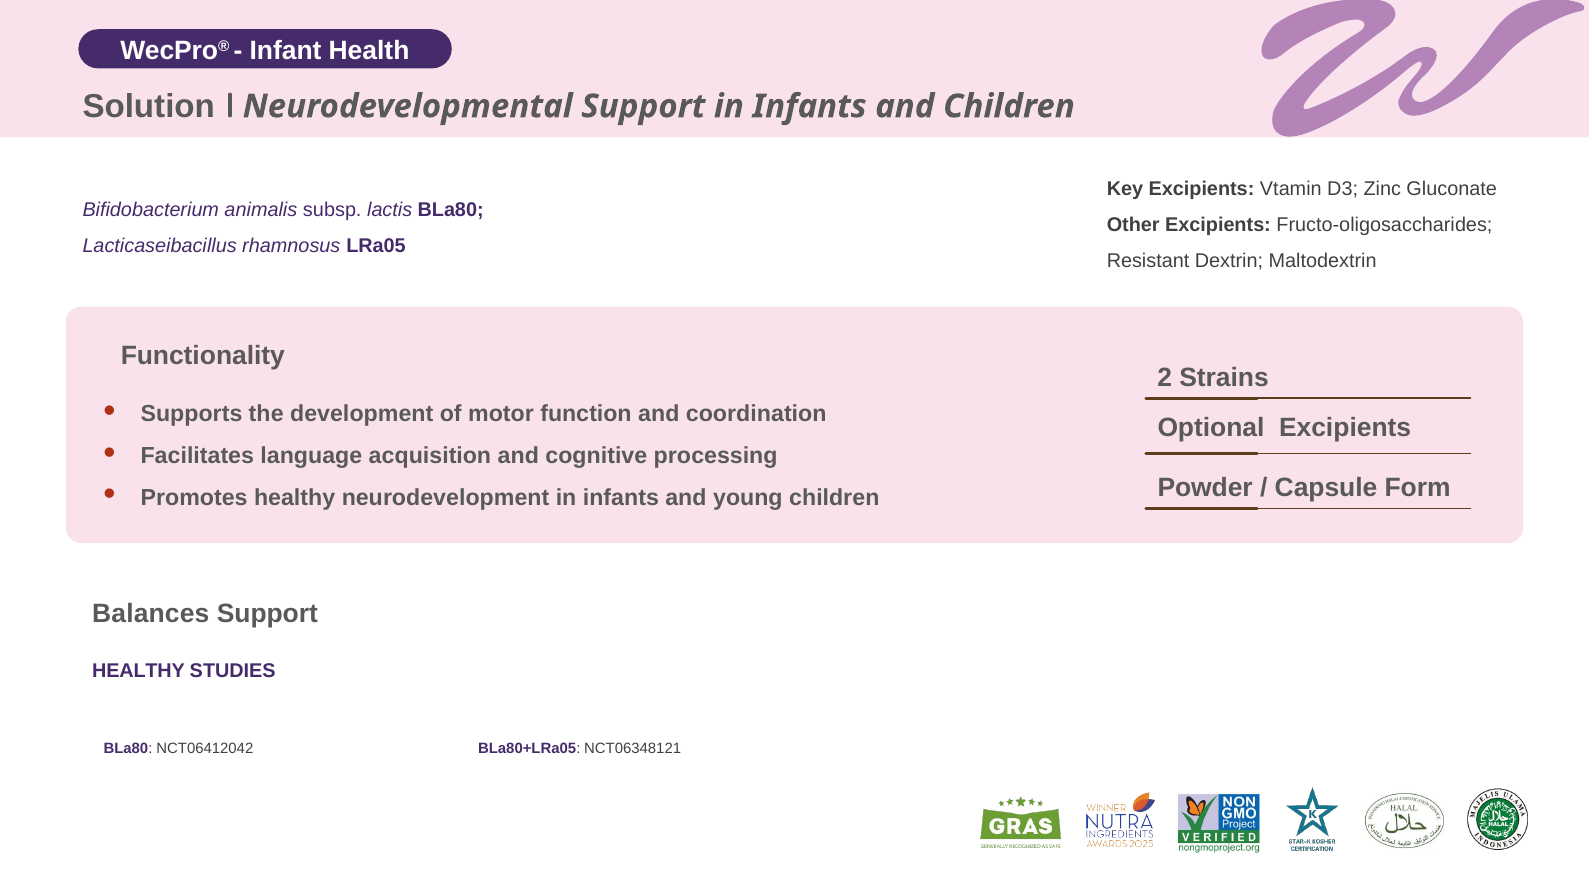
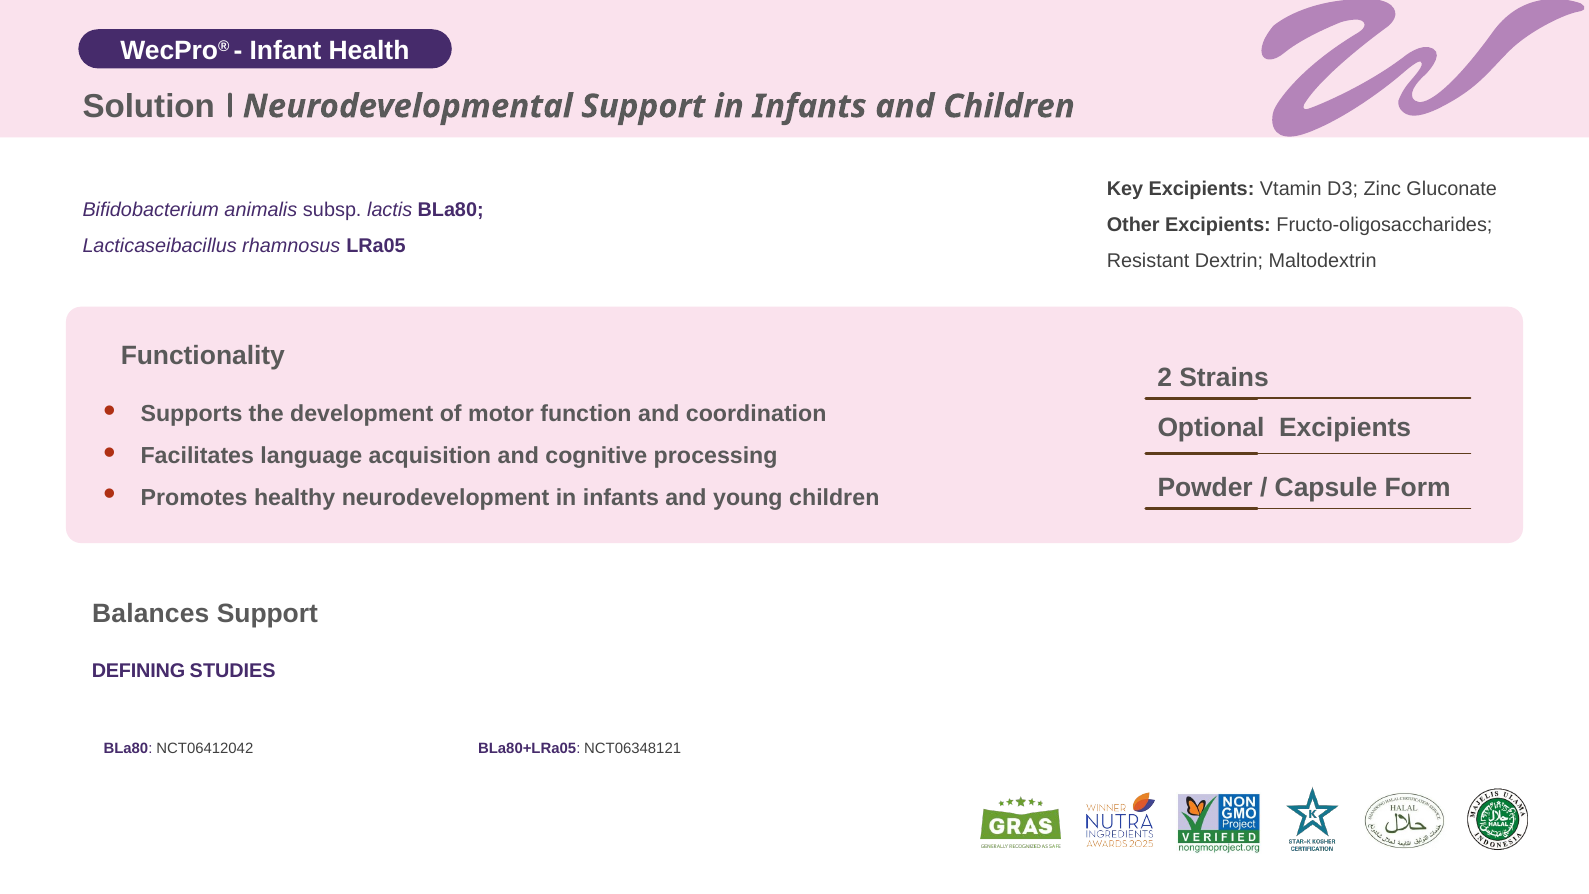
HEALTHY: HEALTHY -> DEFINING (139, 670)
